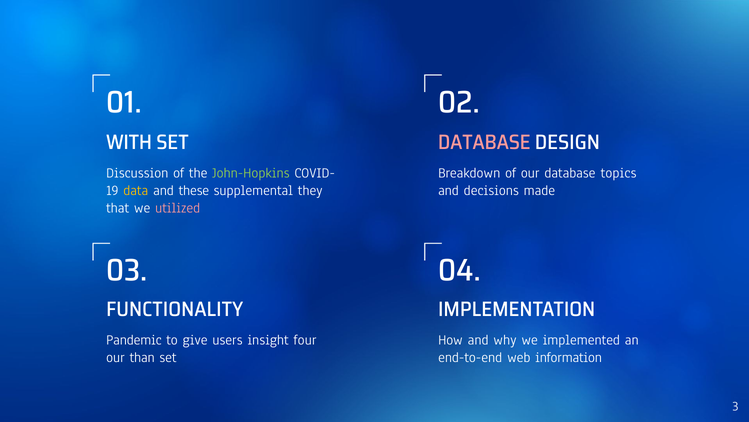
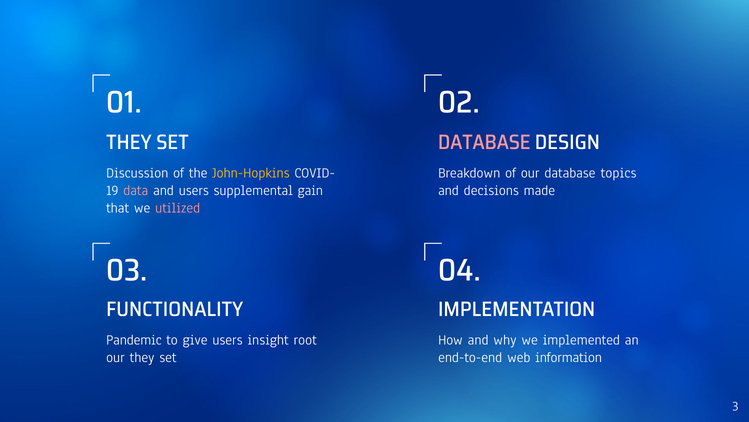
WITH: WITH -> THEY (129, 142)
John-Hopkins colour: light green -> yellow (251, 173)
data colour: yellow -> pink (136, 190)
and these: these -> users (194, 190)
they: they -> gain (310, 190)
four: four -> root (305, 339)
our than: than -> they (142, 357)
